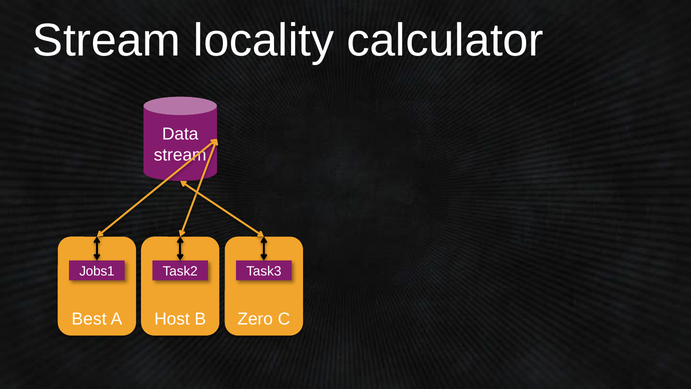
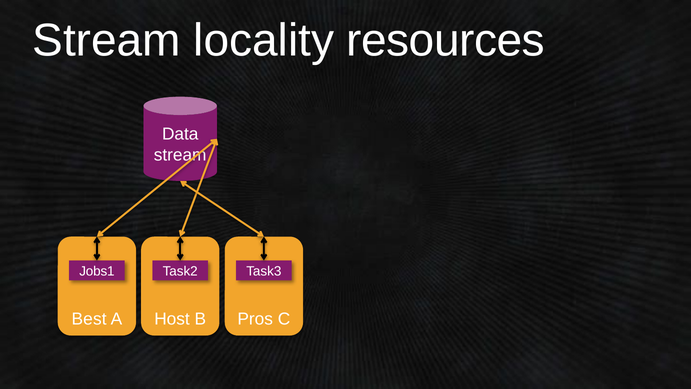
calculator: calculator -> resources (446, 40)
Zero: Zero -> Pros (255, 319)
